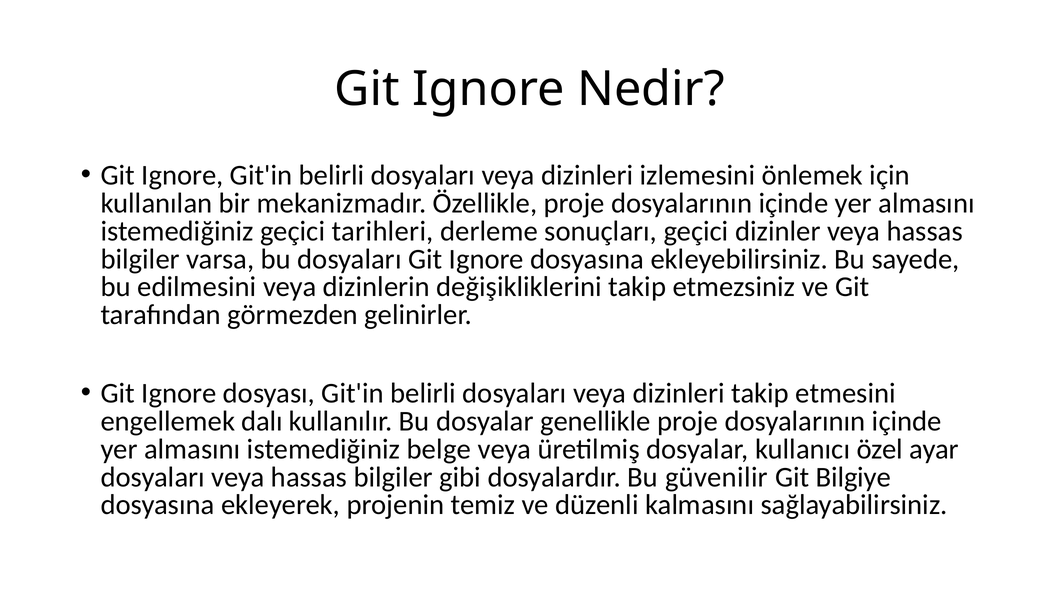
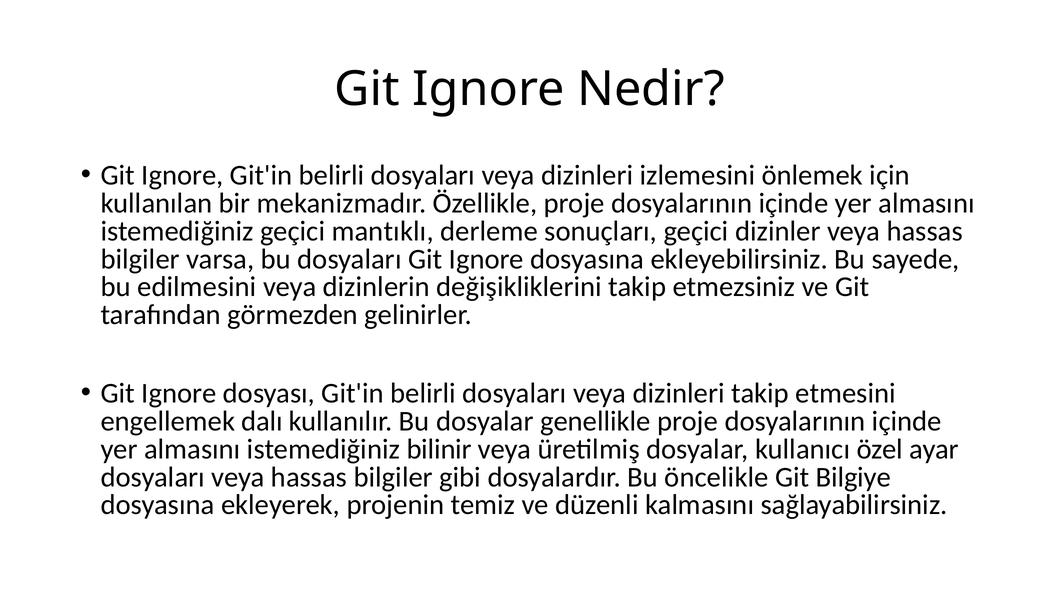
tarihleri: tarihleri -> mantıklı (383, 231)
belge: belge -> bilinir (439, 449)
güvenilir: güvenilir -> öncelikle (717, 477)
